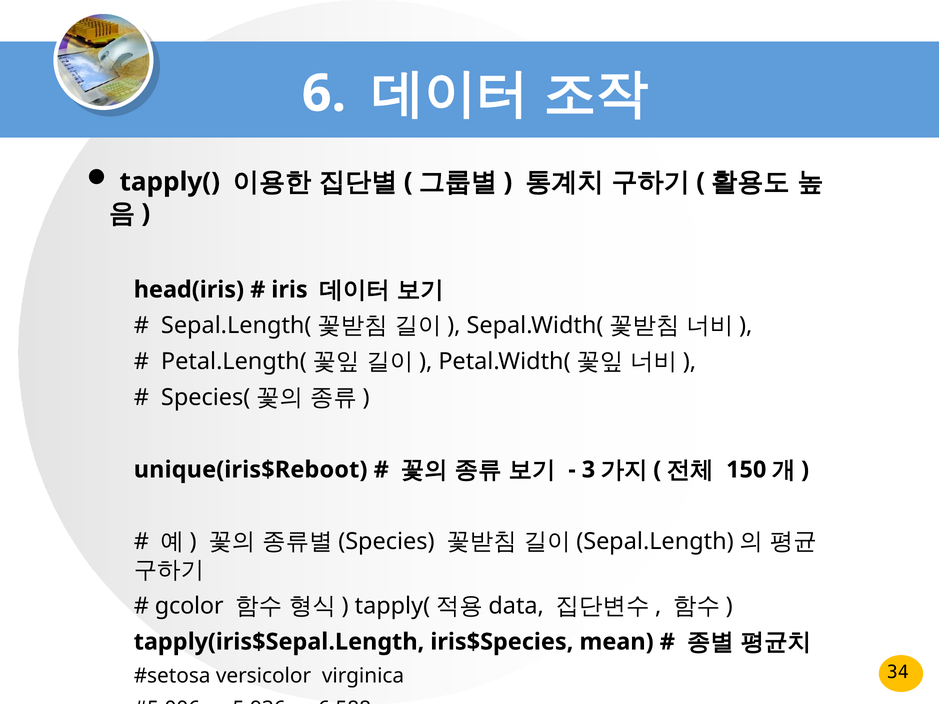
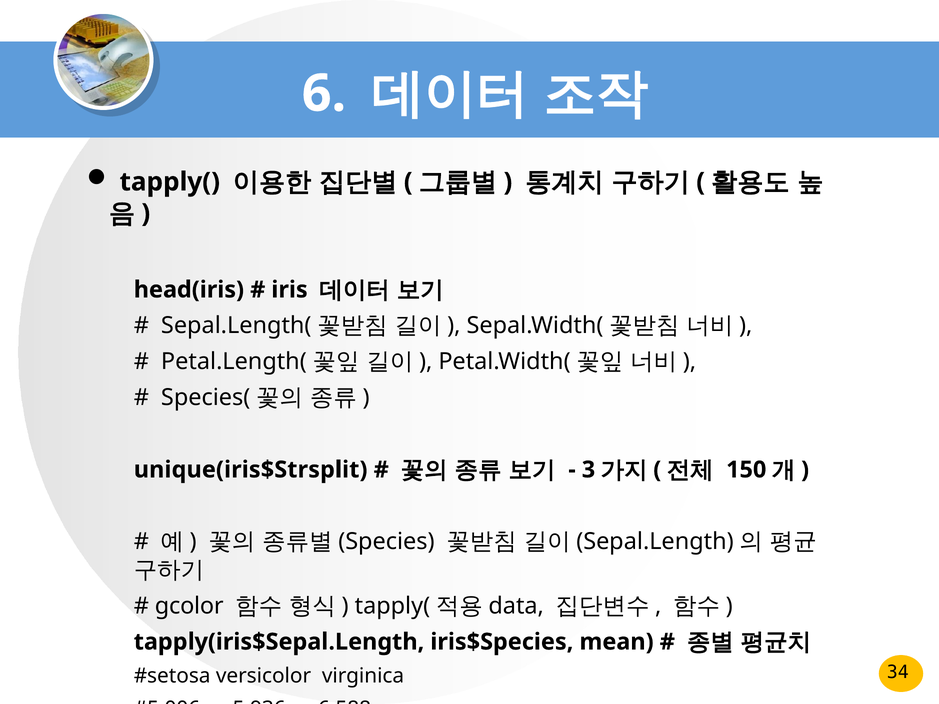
unique(iris$Reboot: unique(iris$Reboot -> unique(iris$Strsplit (251, 470)
